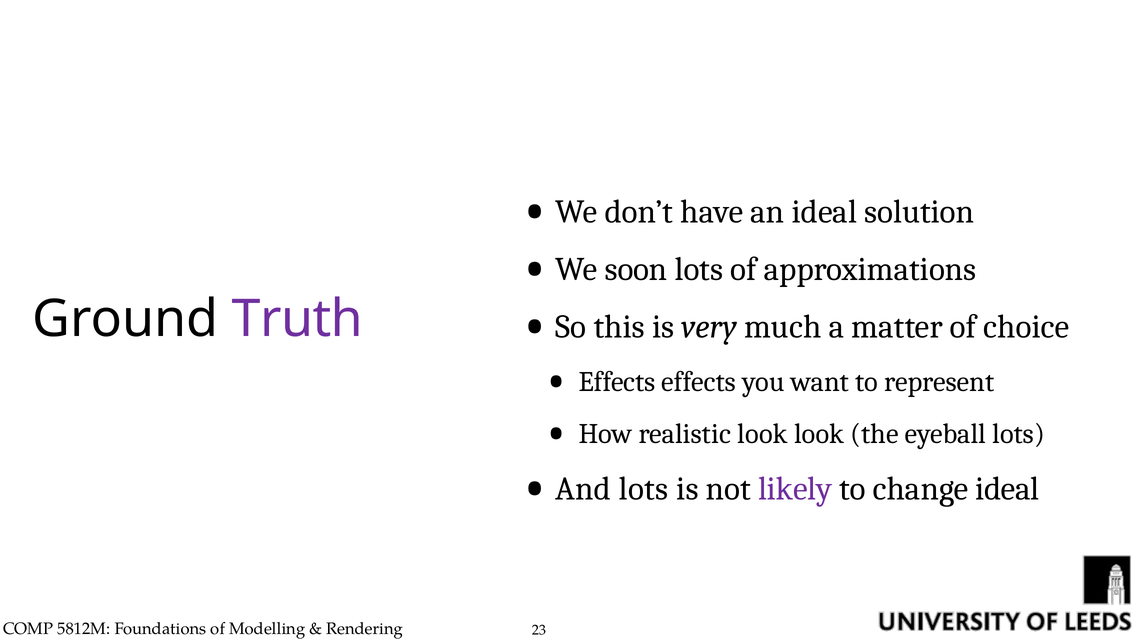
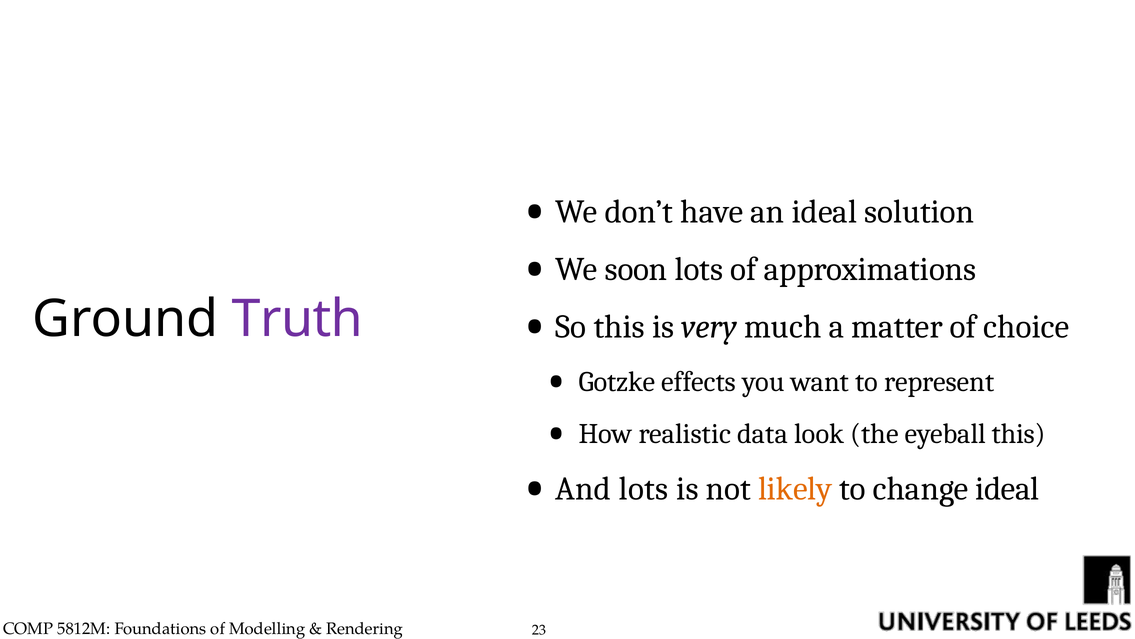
Effects: Effects -> Gotzke (617, 381)
realistic look: look -> data (763, 434)
eyeball lots: lots -> this (1019, 434)
likely colour: purple -> orange (795, 488)
